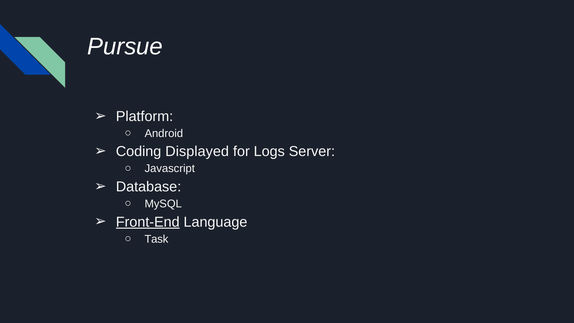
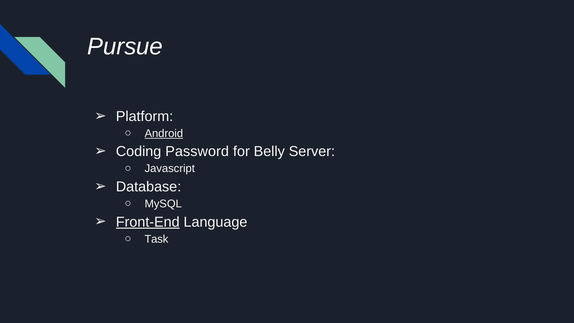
Android underline: none -> present (164, 133)
Displayed: Displayed -> Password (197, 152)
Logs: Logs -> Belly (269, 152)
